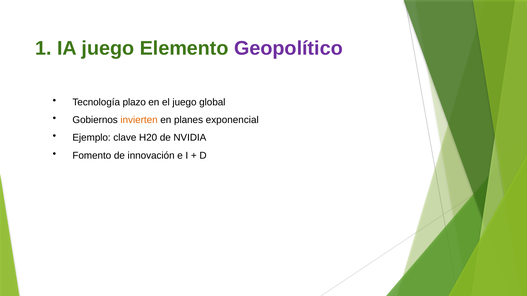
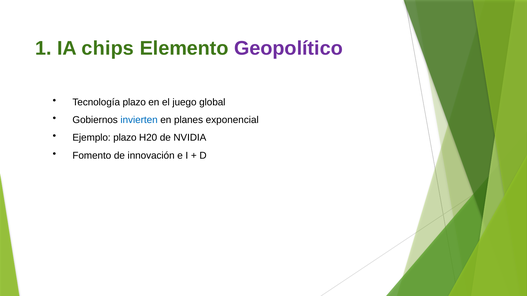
IA juego: juego -> chips (108, 48)
invierten colour: orange -> blue (139, 120)
Ejemplo clave: clave -> plazo (125, 138)
